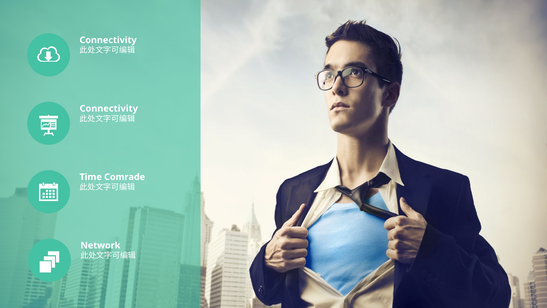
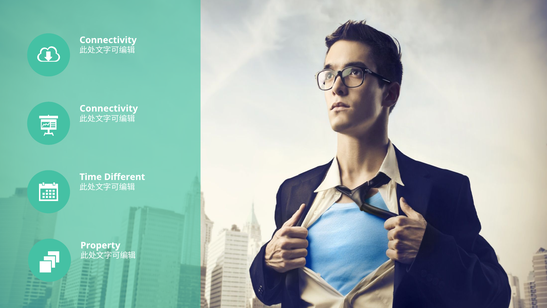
Comrade: Comrade -> Different (125, 177)
Network: Network -> Property (100, 245)
